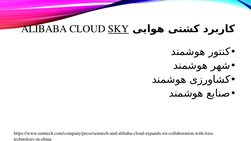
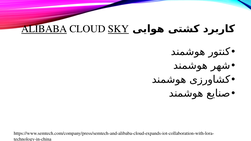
ALIBABA underline: none -> present (44, 29)
